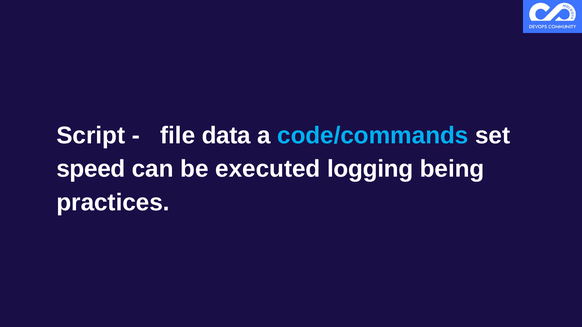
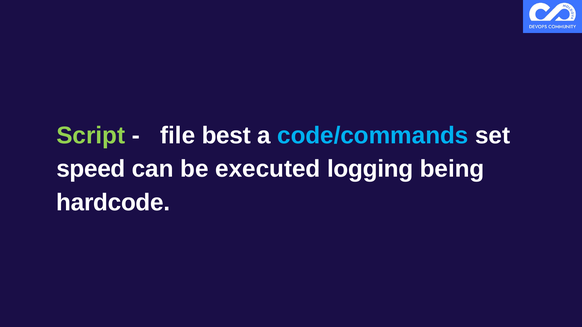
Script colour: white -> light green (91, 136)
data: data -> best (226, 136)
practices: practices -> hardcode (113, 203)
